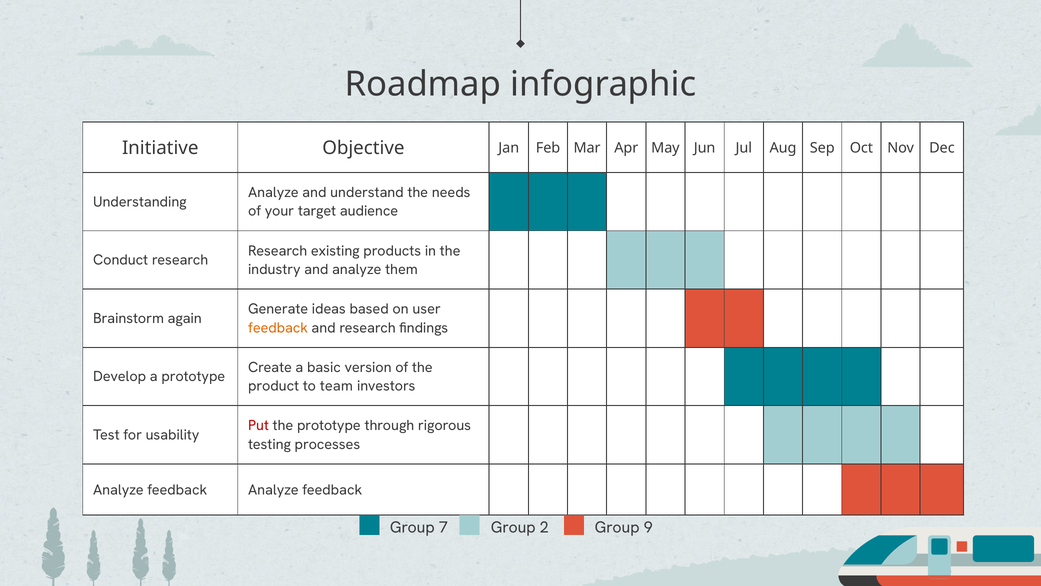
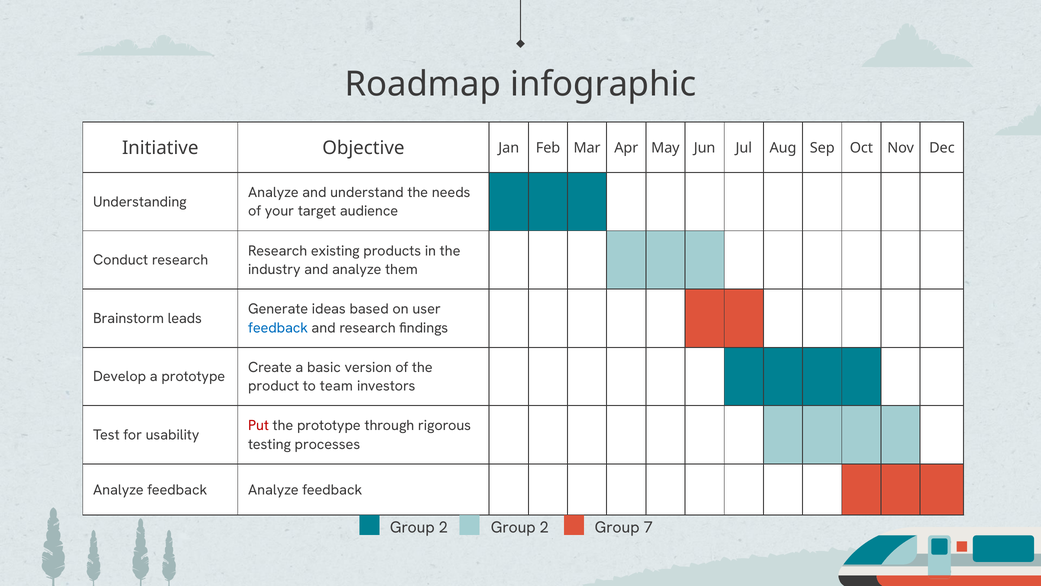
again: again -> leads (185, 318)
feedback colour: orange -> blue (278, 328)
7: 7 -> 2 (443, 527)
9: 9 -> 7 (648, 527)
